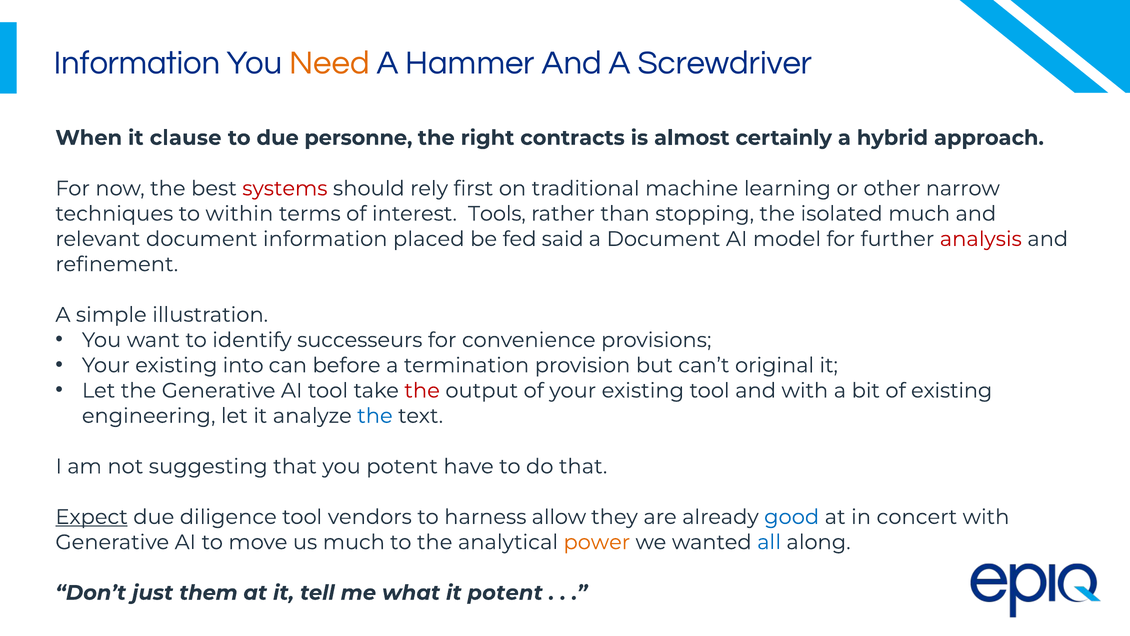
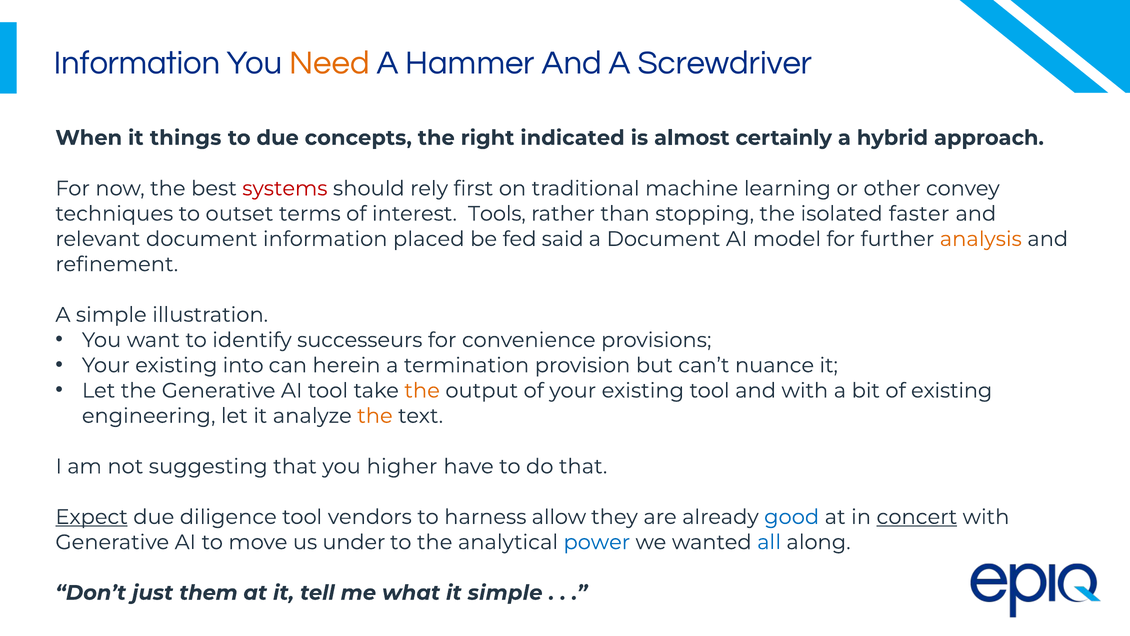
clause: clause -> things (186, 138)
personne: personne -> concepts (358, 138)
contracts: contracts -> indicated (573, 138)
narrow: narrow -> convey (963, 188)
within: within -> outset (239, 214)
isolated much: much -> faster (919, 214)
analysis colour: red -> orange (981, 239)
before: before -> herein (347, 365)
original: original -> nuance (775, 365)
the colour: red -> orange (422, 390)
the colour: blue -> orange (375, 416)
you potent: potent -> higher (402, 466)
concert underline: none -> present (917, 517)
us much: much -> under (354, 542)
power colour: orange -> blue (597, 542)
it potent: potent -> simple (505, 592)
